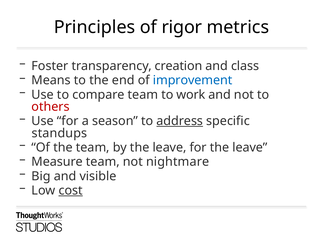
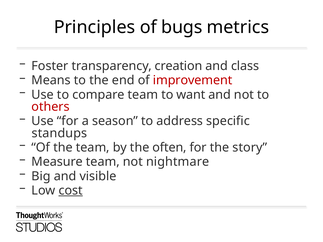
rigor: rigor -> bugs (182, 27)
improvement colour: blue -> red (193, 80)
work: work -> want (191, 95)
address underline: present -> none (180, 121)
by the leave: leave -> often (170, 148)
for the leave: leave -> story (250, 148)
